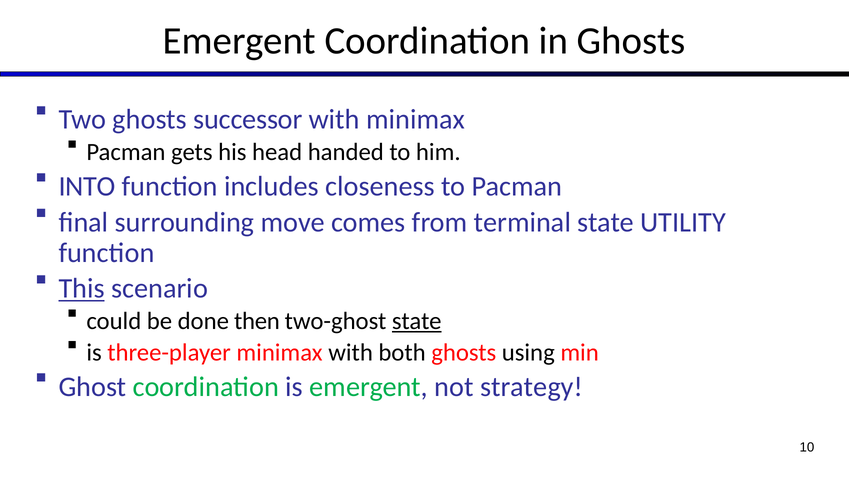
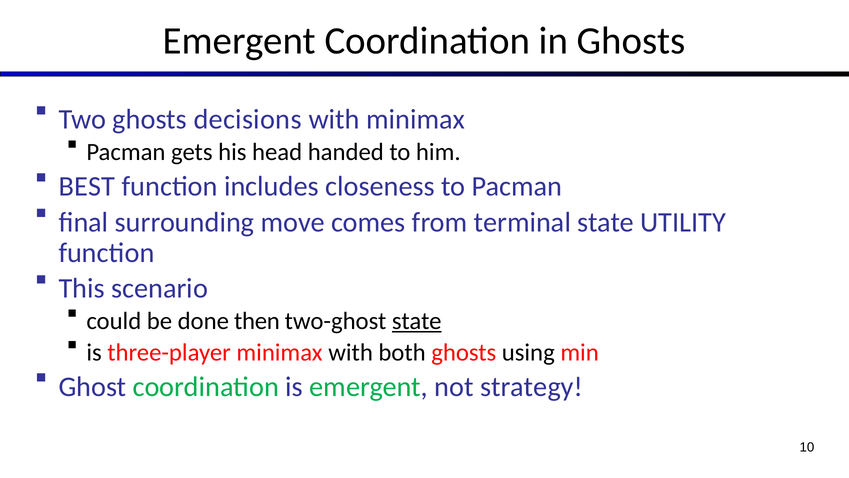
successor: successor -> decisions (248, 119)
INTO: INTO -> BEST (87, 186)
This underline: present -> none (82, 288)
